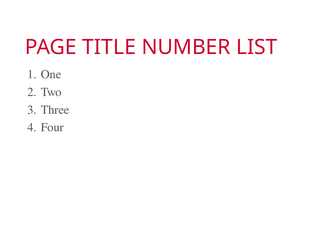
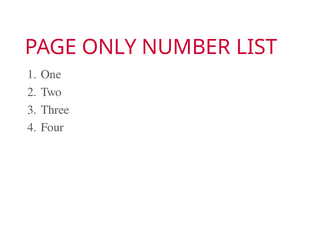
TITLE: TITLE -> ONLY (109, 47)
